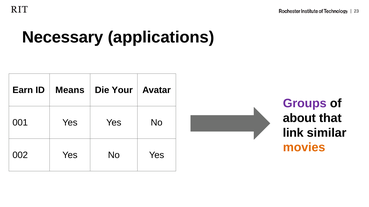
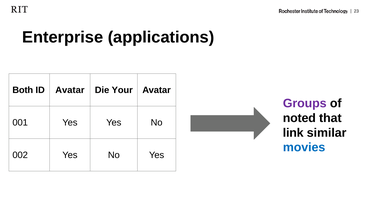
Necessary: Necessary -> Enterprise (63, 37)
Earn: Earn -> Both (23, 90)
ID Means: Means -> Avatar (70, 90)
about: about -> noted (299, 118)
movies colour: orange -> blue (304, 148)
